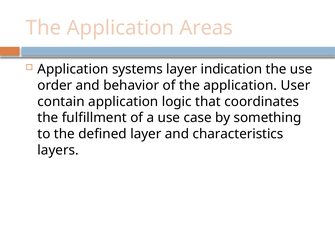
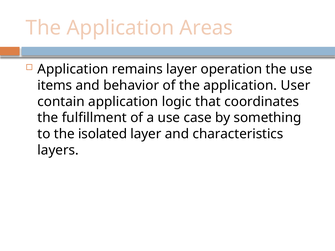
systems: systems -> remains (137, 69)
indication: indication -> operation (231, 69)
order: order -> items (55, 86)
defined: defined -> isolated (103, 134)
